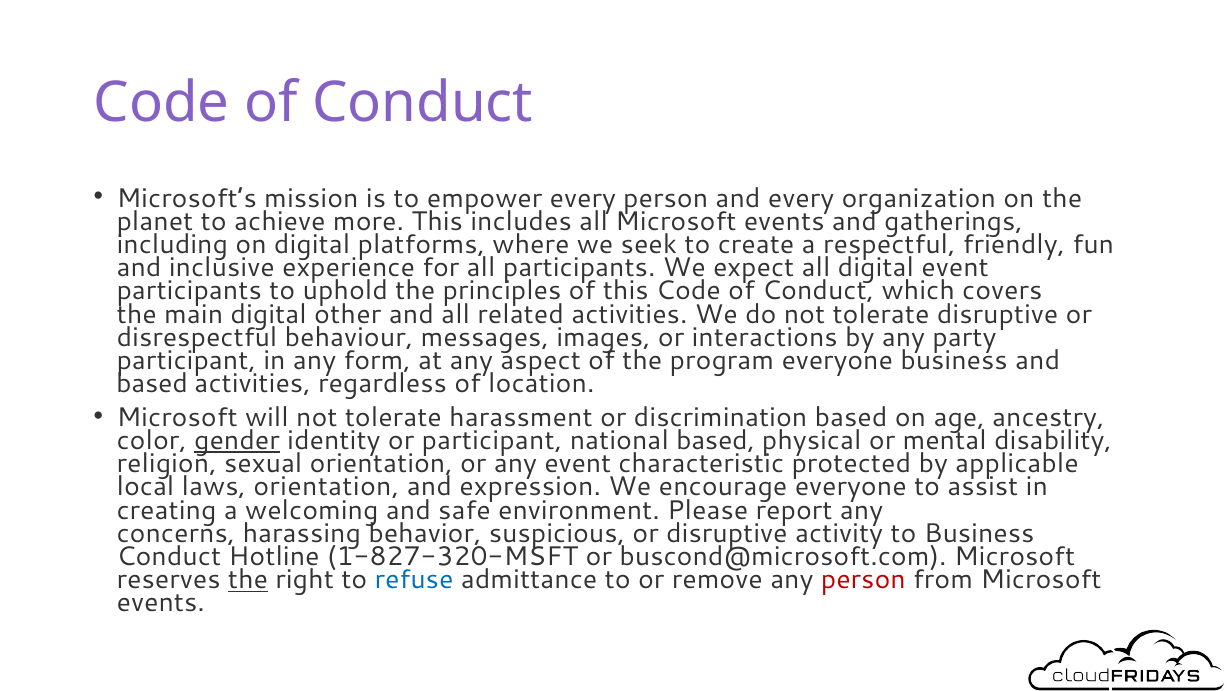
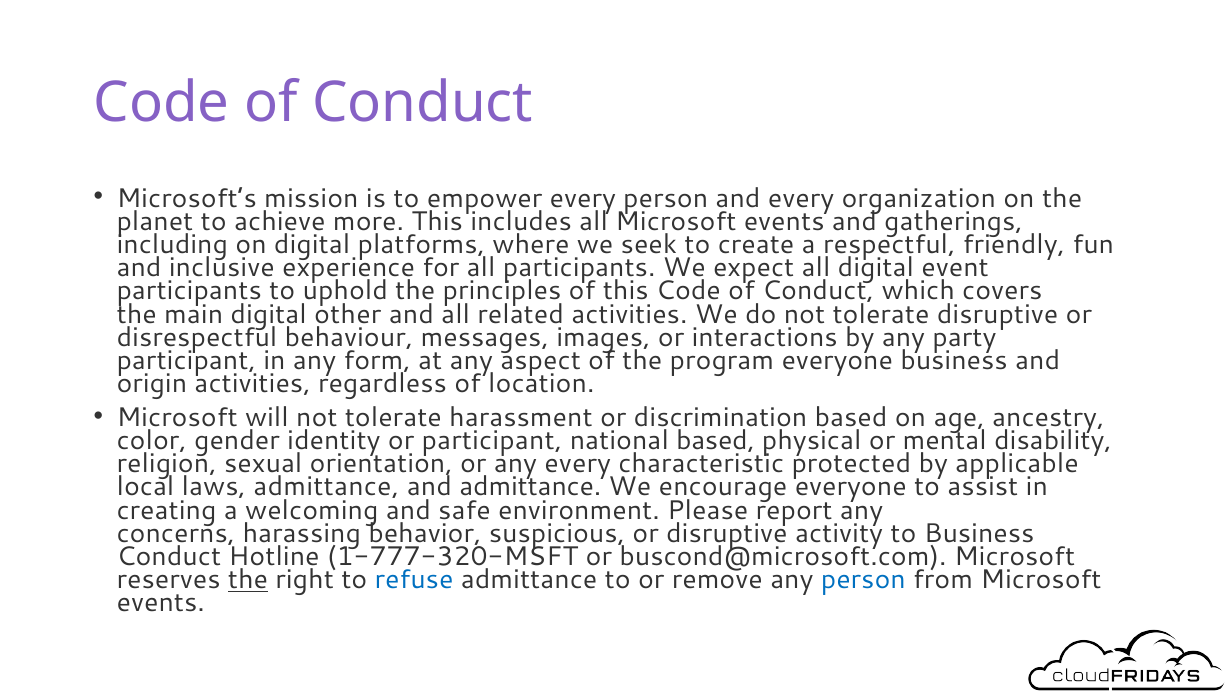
based: based -> origin (152, 384)
gender underline: present -> none (237, 440)
any event: event -> every (578, 464)
laws orientation: orientation -> admittance (326, 487)
and expression: expression -> admittance (530, 487)
1-827-320-MSFT: 1-827-320-MSFT -> 1-777-320-MSFT (453, 556)
person colour: red -> blue (863, 580)
